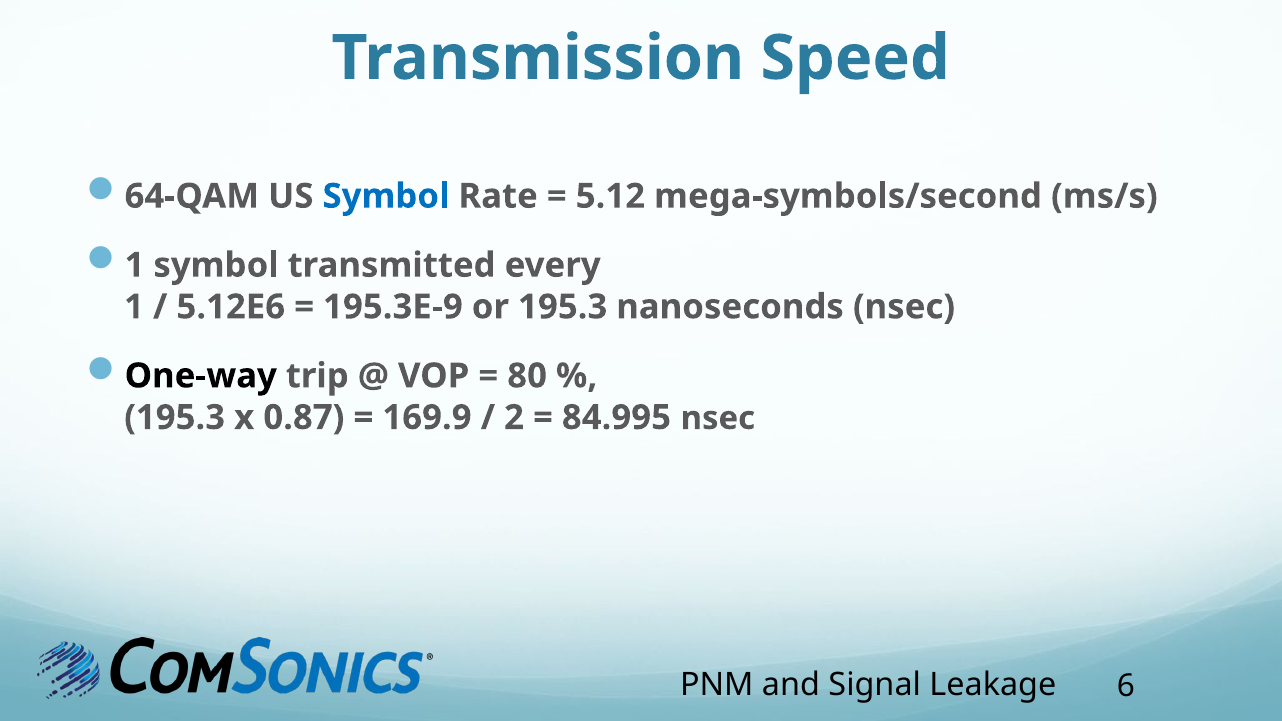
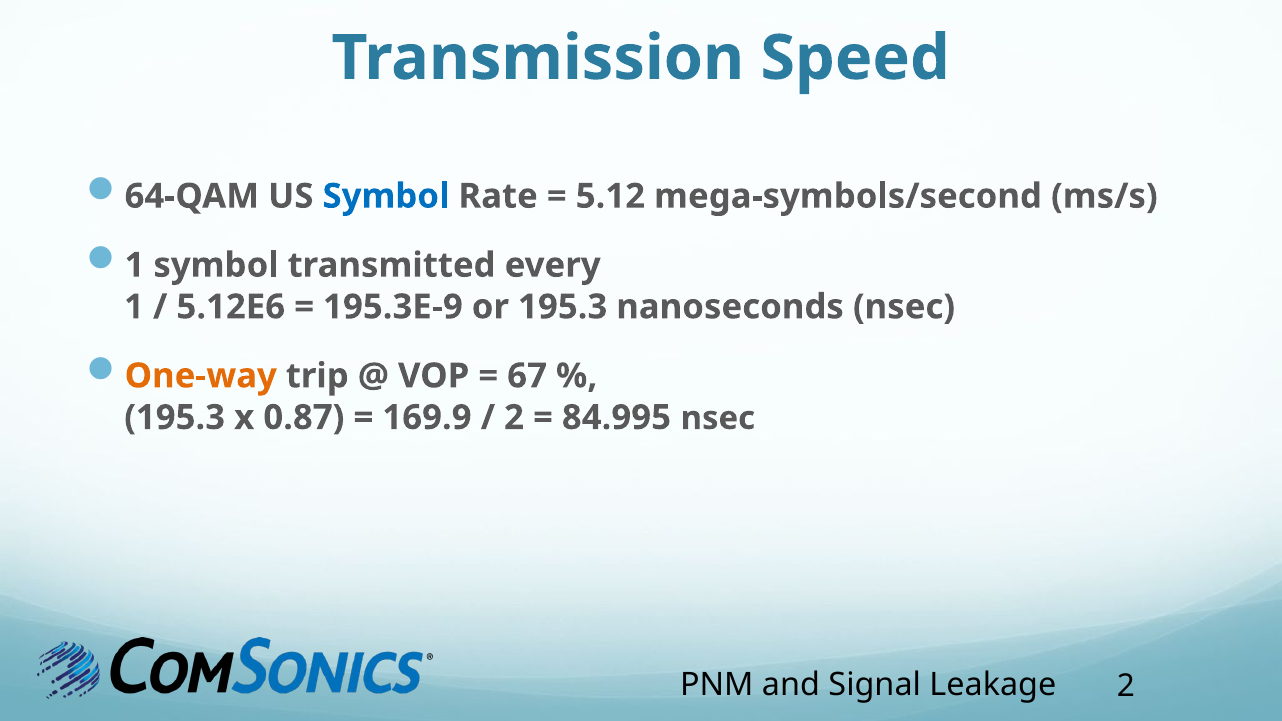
One-way colour: black -> orange (201, 376)
80: 80 -> 67 (527, 376)
6: 6 -> 2 (1126, 686)
